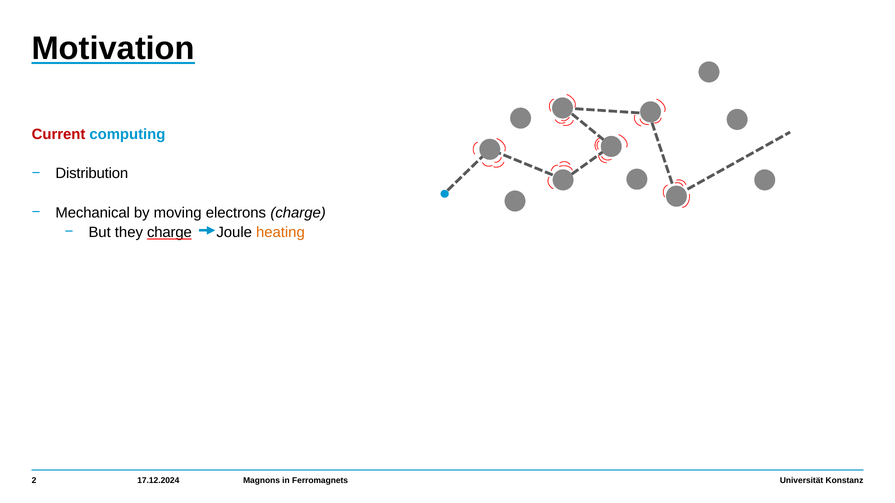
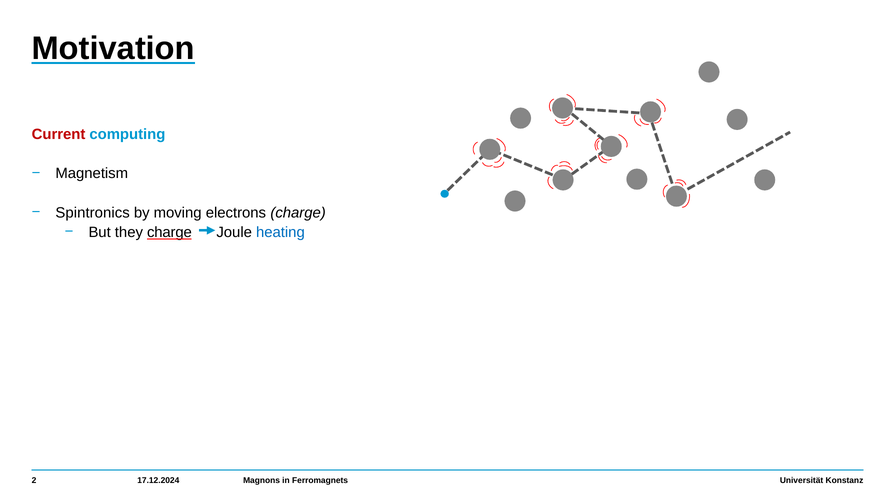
Distribution: Distribution -> Magnetism (92, 174)
Mechanical: Mechanical -> Spintronics (93, 213)
heating colour: orange -> blue (280, 233)
